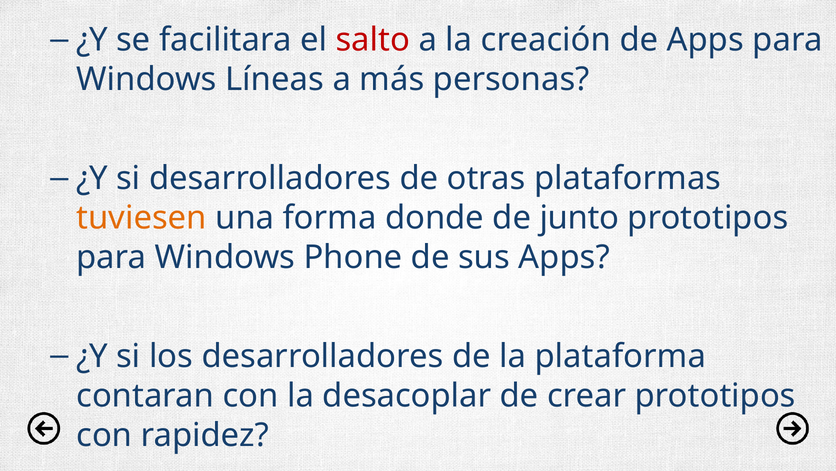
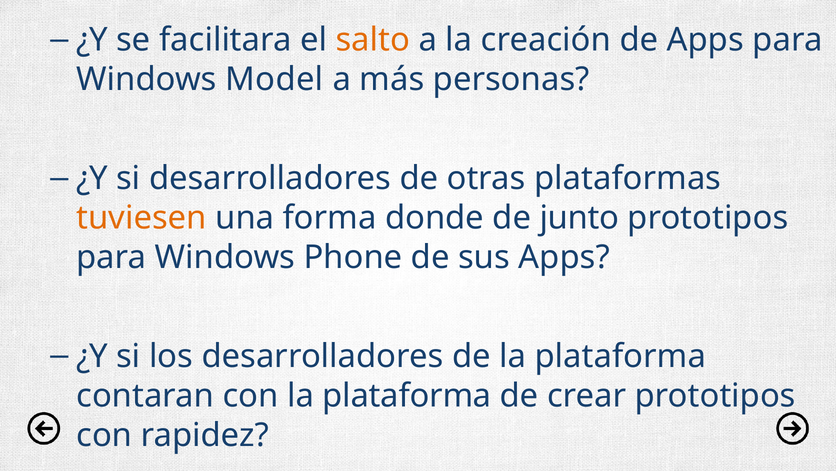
salto colour: red -> orange (373, 40)
Líneas: Líneas -> Model (274, 80)
con la desacoplar: desacoplar -> plataforma (407, 395)
